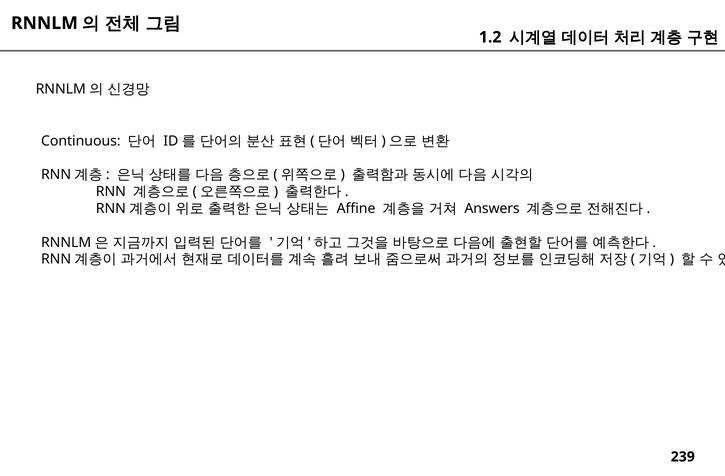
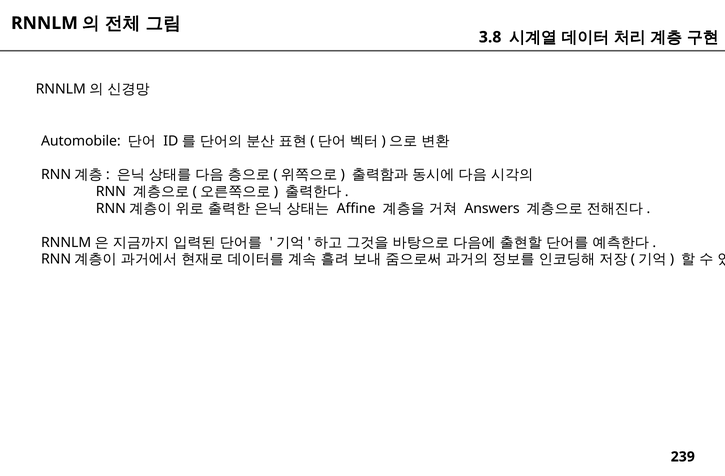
1.2: 1.2 -> 3.8 (490, 37)
Continuous: Continuous -> Automobile (81, 141)
